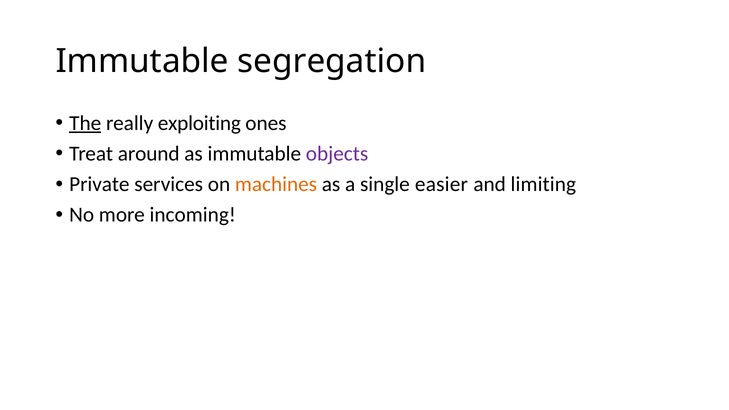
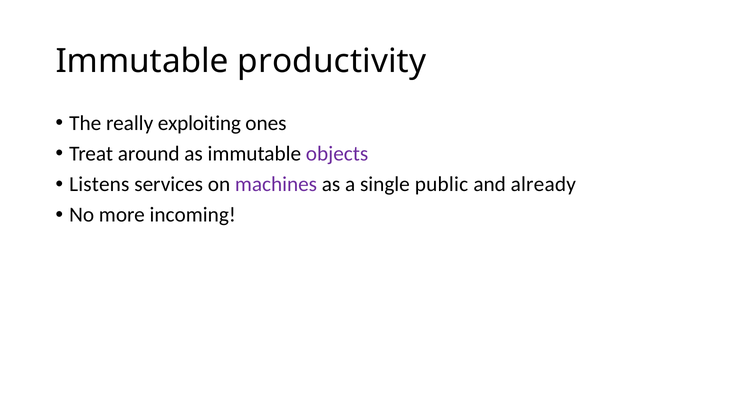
segregation: segregation -> productivity (332, 61)
The underline: present -> none (85, 123)
Private: Private -> Listens (99, 184)
machines colour: orange -> purple (276, 184)
easier: easier -> public (441, 184)
limiting: limiting -> already (543, 184)
